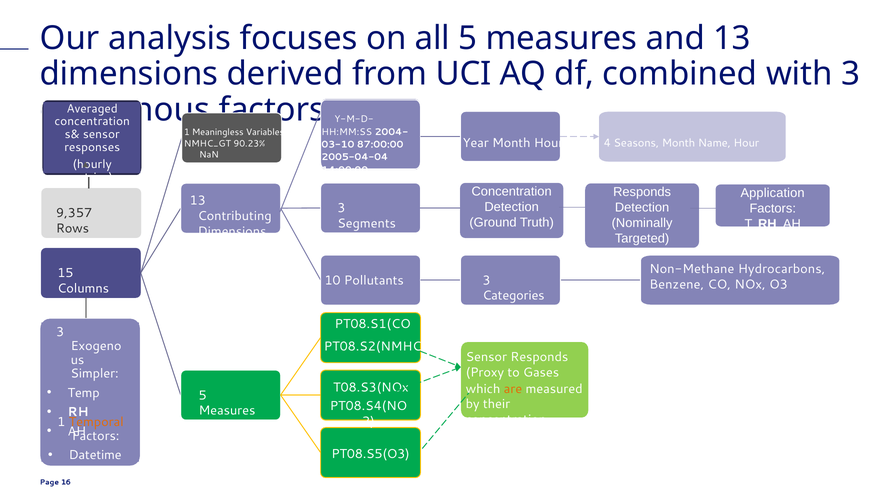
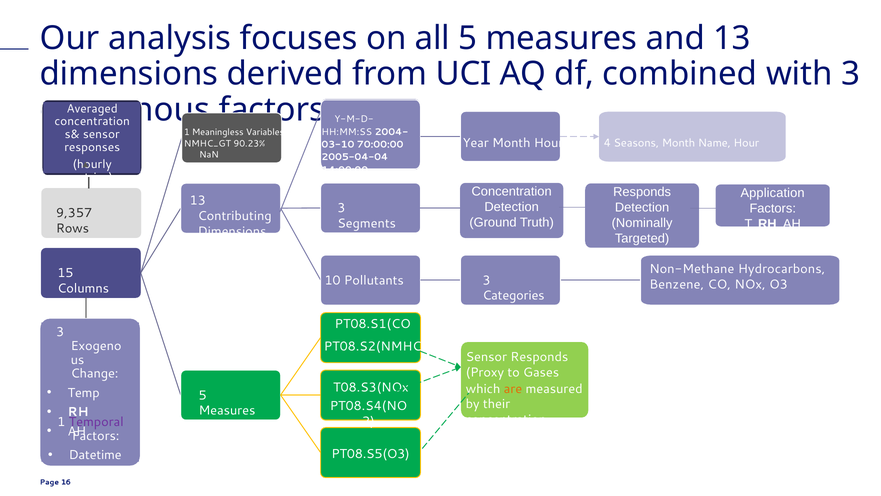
87:00:00: 87:00:00 -> 70:00:00 (380, 144)
Simpler: Simpler -> Change (94, 373)
Temporal colour: orange -> purple (96, 422)
